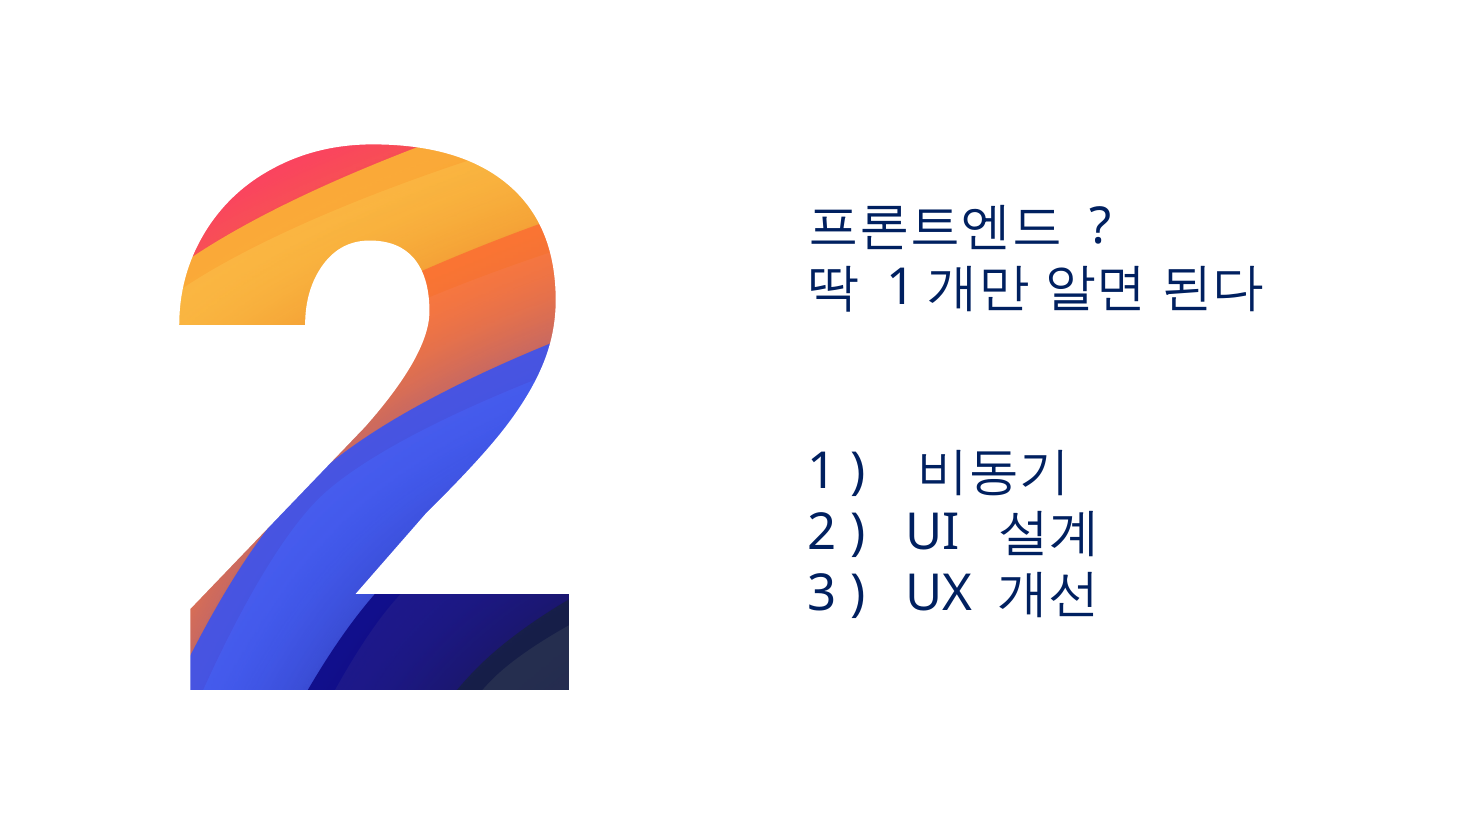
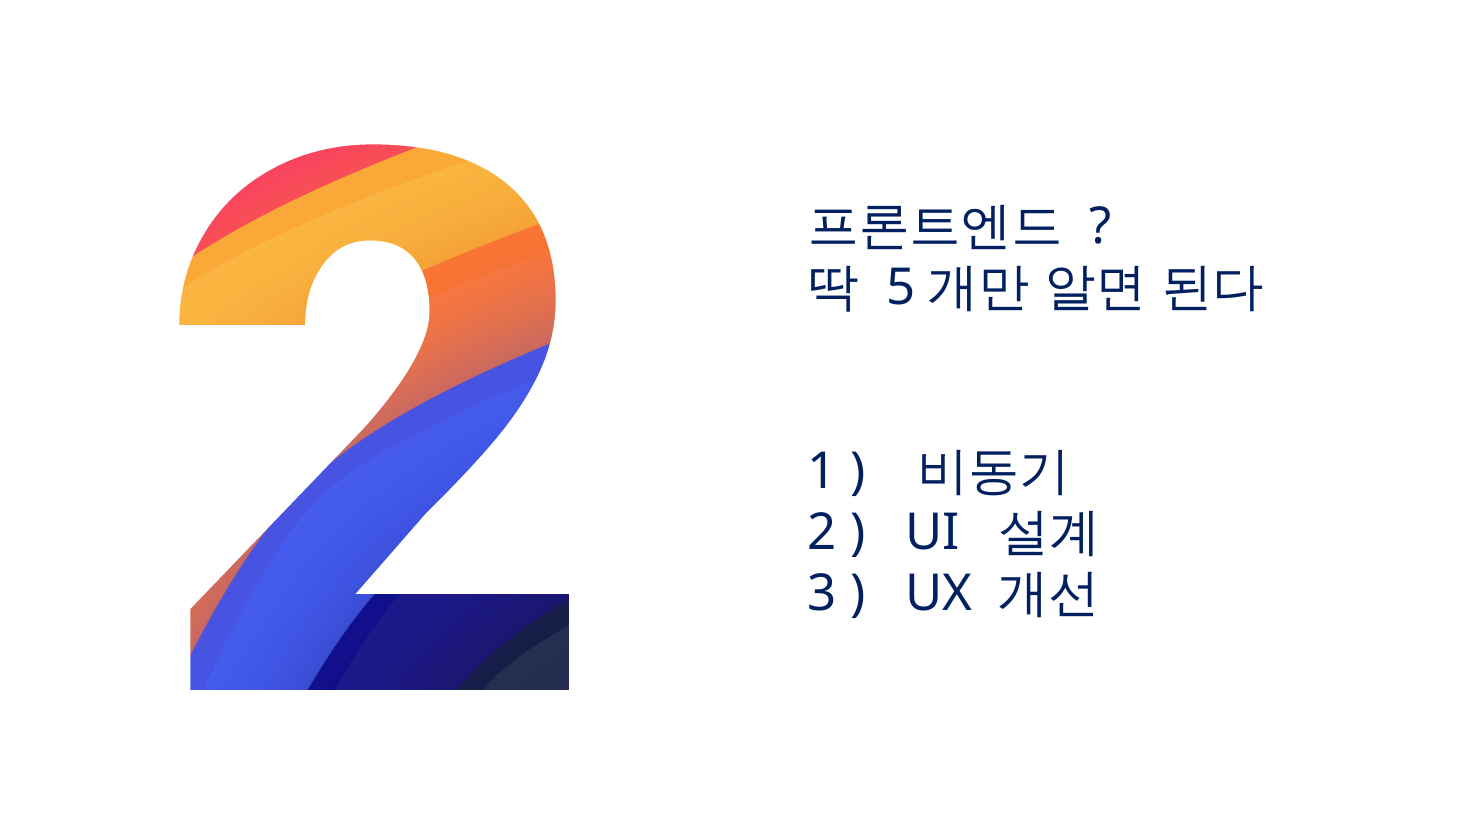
1: 1 -> 5 (901, 288)
